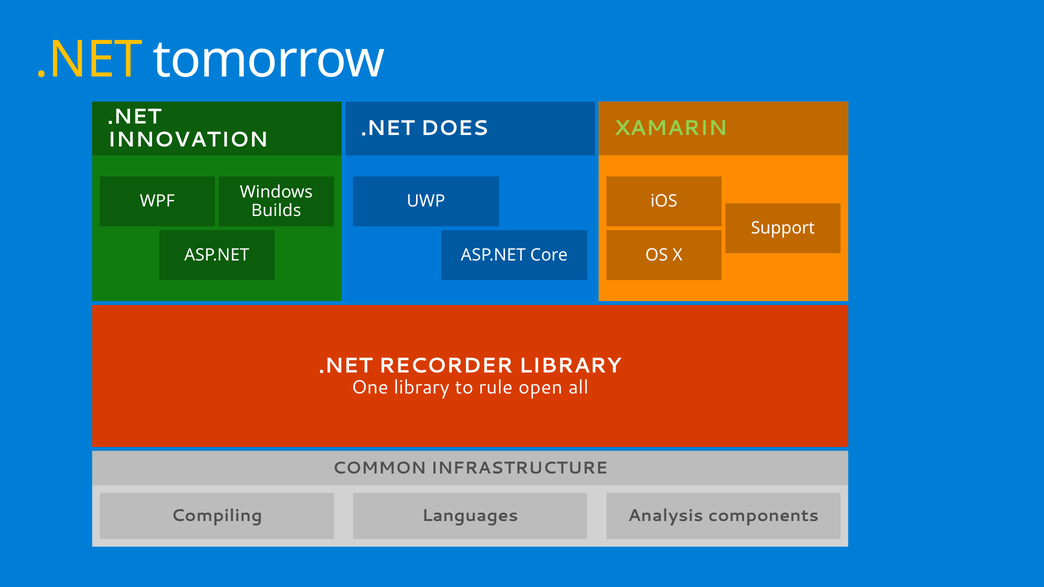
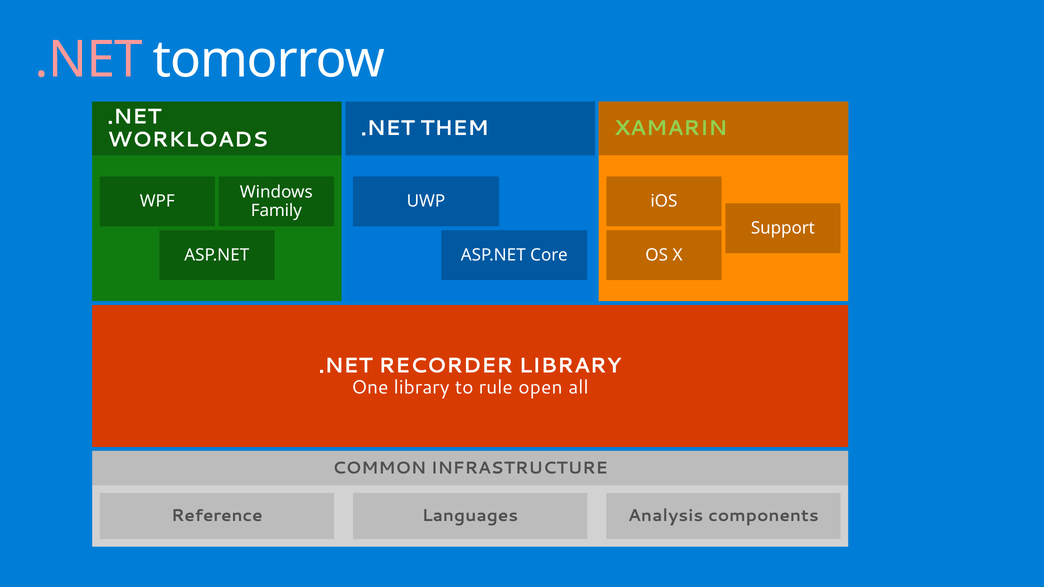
.NET colour: yellow -> pink (89, 60)
DOES: DOES -> THEM (455, 128)
INNOVATION: INNOVATION -> WORKLOADS (188, 140)
Builds: Builds -> Family (276, 211)
Compiling: Compiling -> Reference (217, 516)
